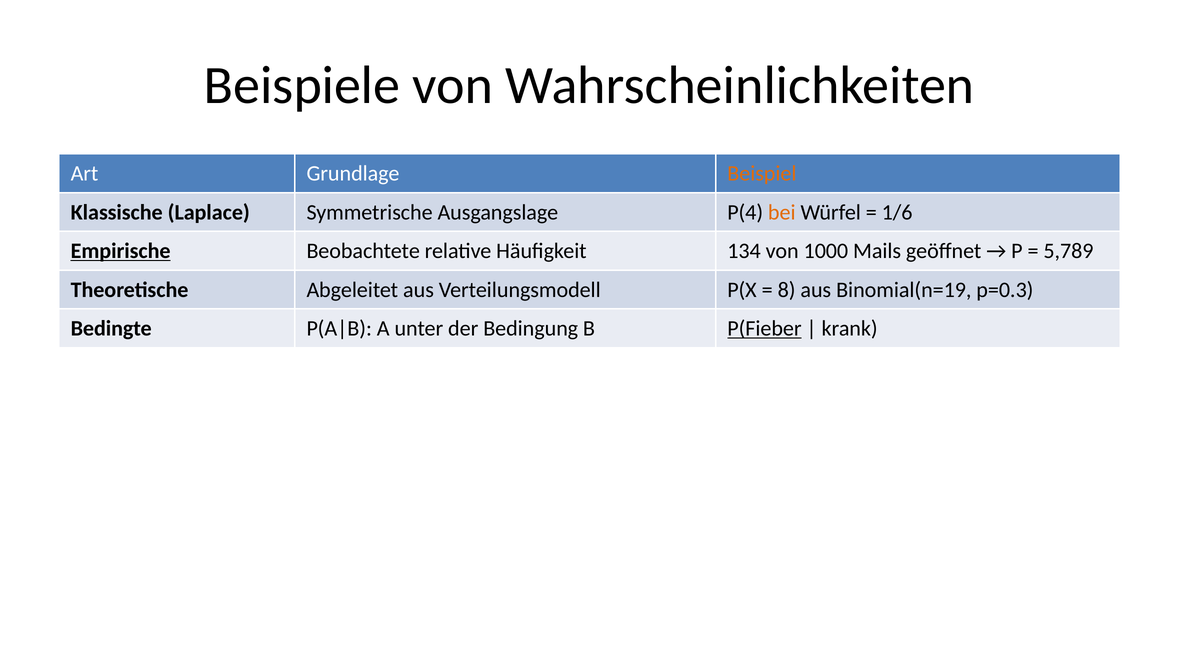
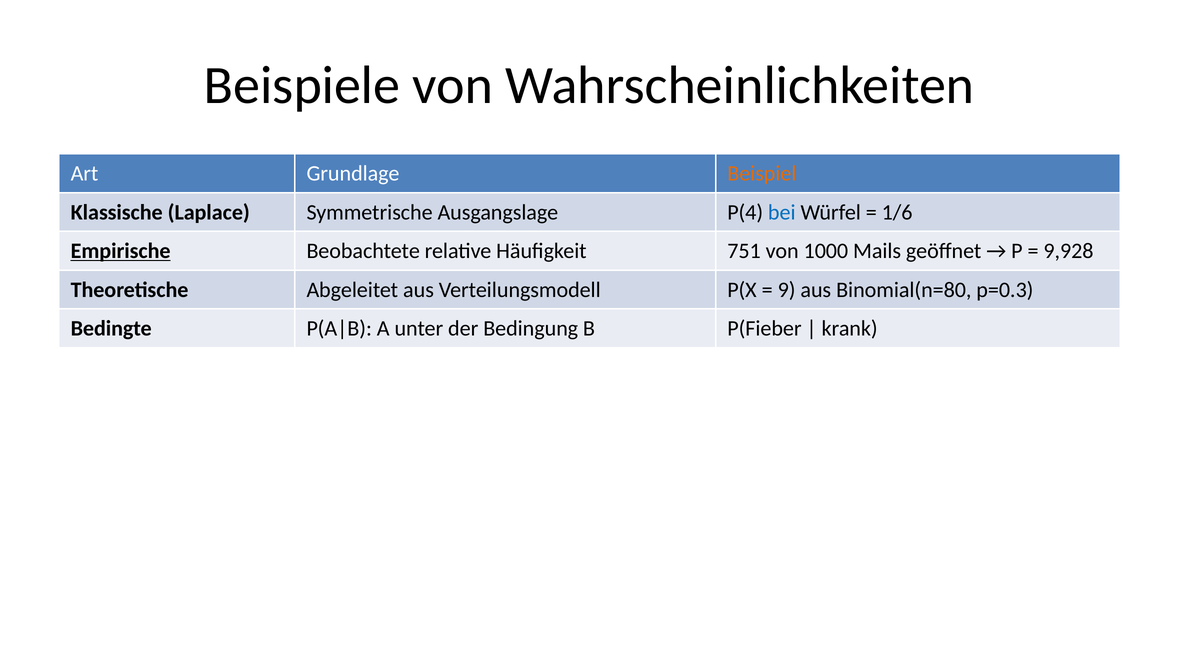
bei colour: orange -> blue (782, 212)
134: 134 -> 751 (744, 251)
5,789: 5,789 -> 9,928 (1069, 251)
8: 8 -> 9 (787, 290)
Binomial(n=19: Binomial(n=19 -> Binomial(n=80 (904, 290)
P(Fieber underline: present -> none (764, 329)
